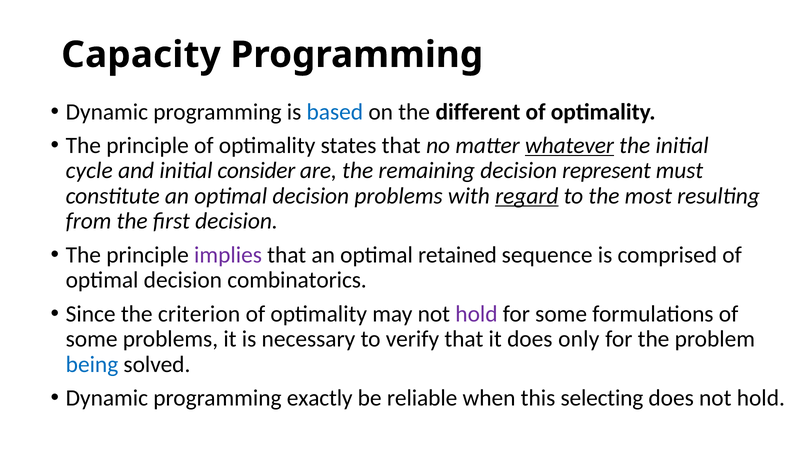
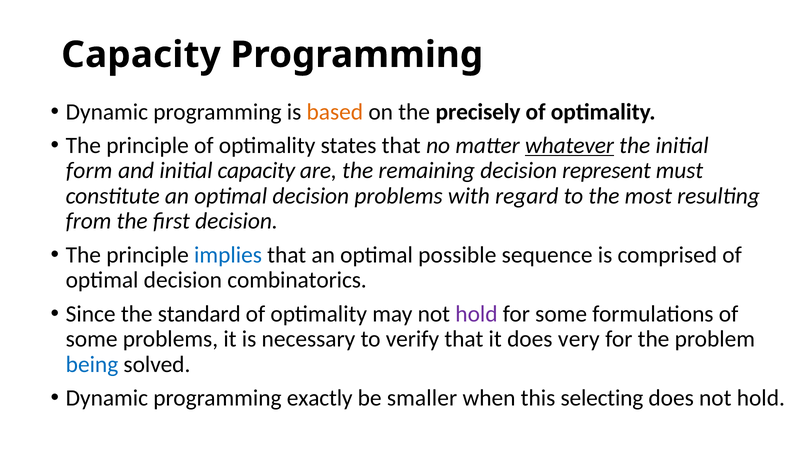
based colour: blue -> orange (335, 112)
different: different -> precisely (478, 112)
cycle: cycle -> form (89, 171)
initial consider: consider -> capacity (256, 171)
regard underline: present -> none (527, 196)
implies colour: purple -> blue (228, 255)
retained: retained -> possible (457, 255)
criterion: criterion -> standard (199, 314)
only: only -> very (579, 339)
reliable: reliable -> smaller (422, 398)
